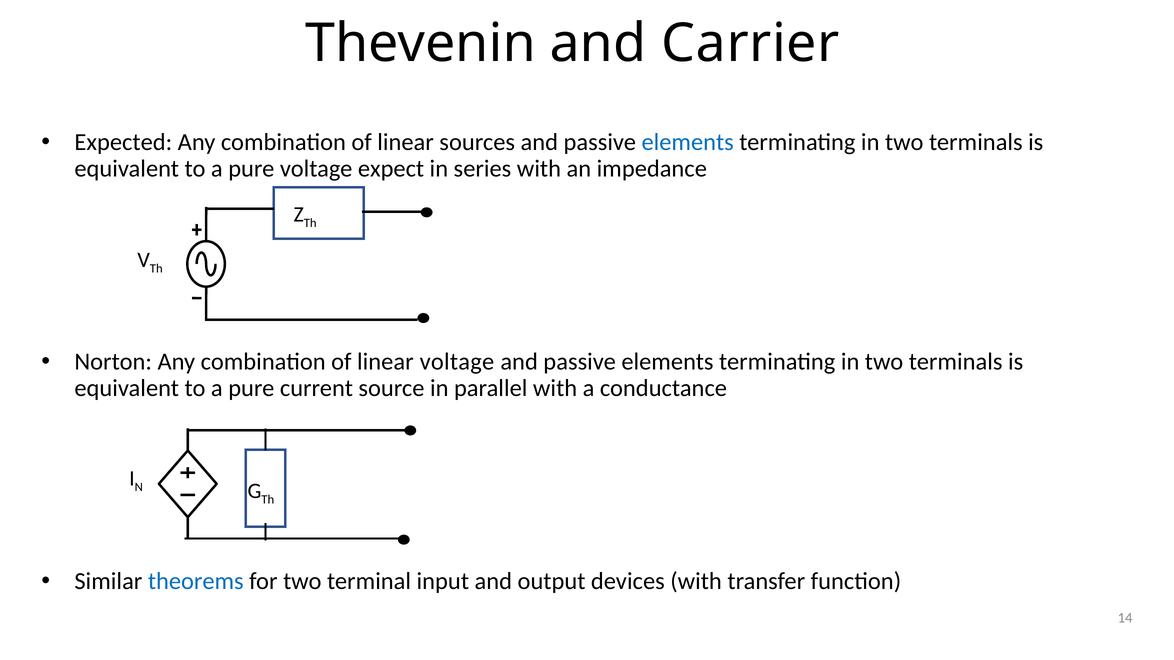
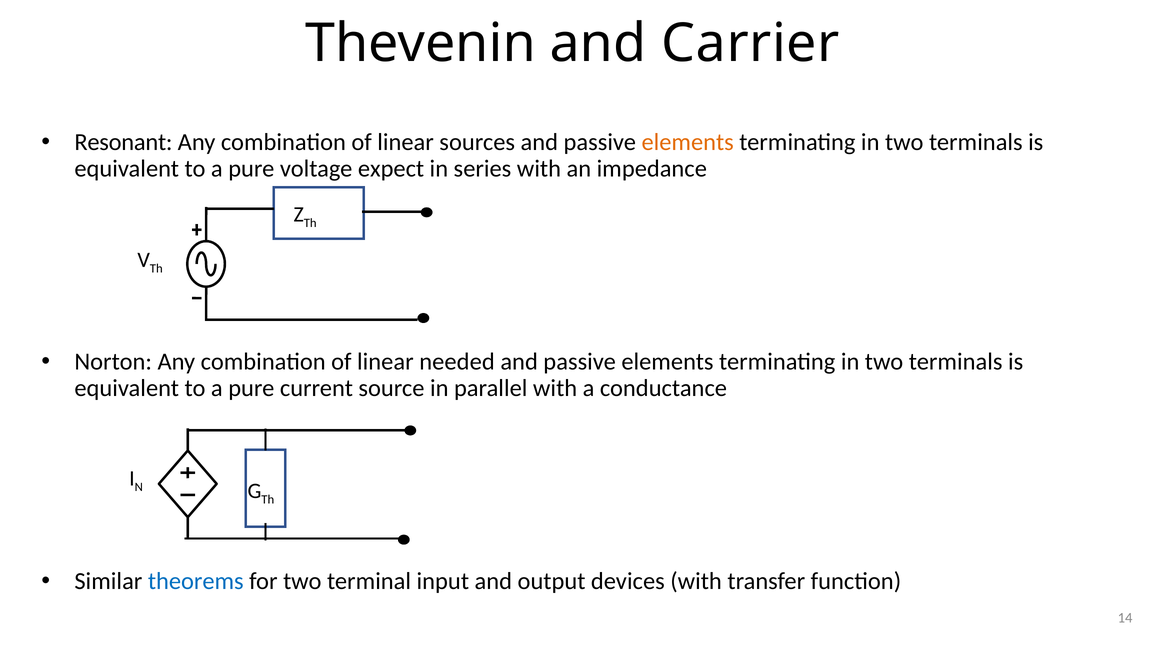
Expected: Expected -> Resonant (123, 142)
elements colour: blue -> orange (688, 142)
linear voltage: voltage -> needed (457, 362)
